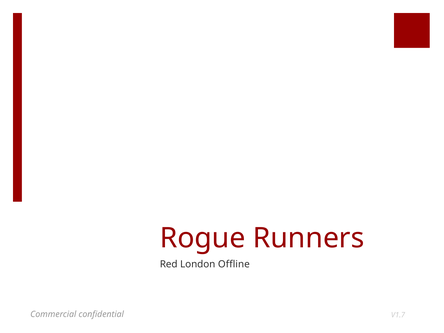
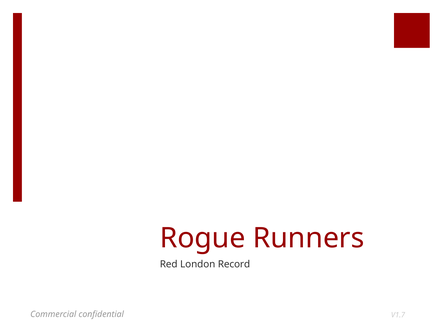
Offline: Offline -> Record (234, 264)
